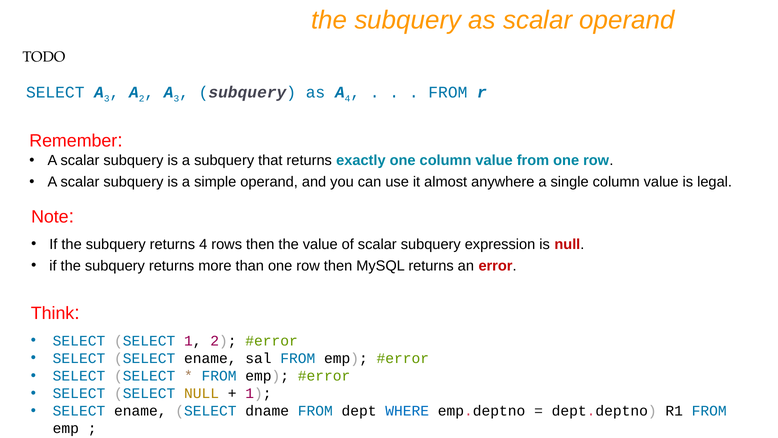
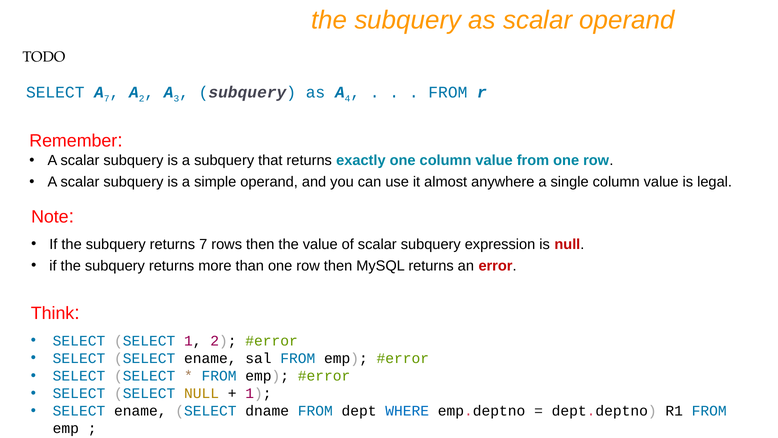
SELECT A 3: 3 -> 7 (107, 99)
returns 4: 4 -> 7 (203, 244)
